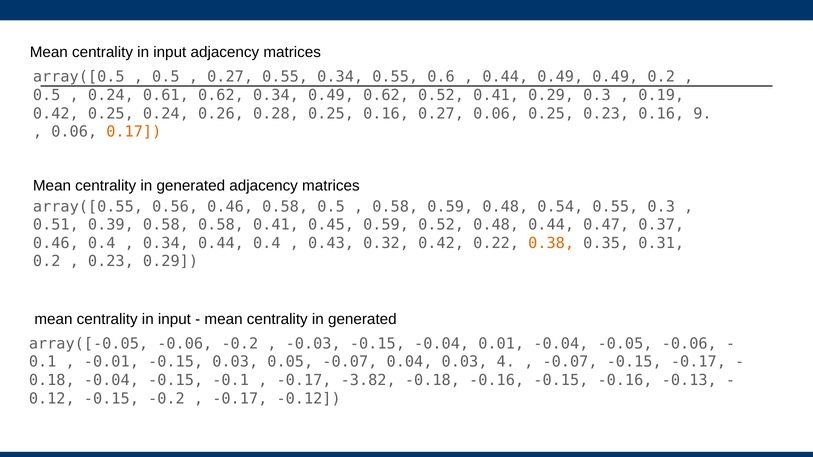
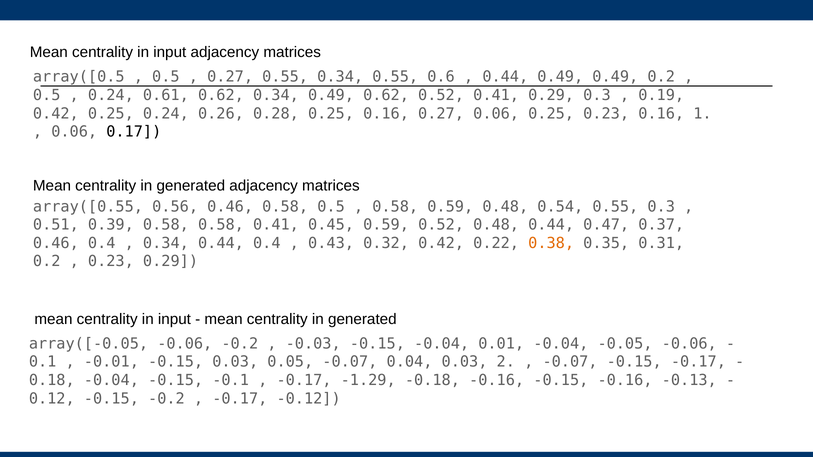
9: 9 -> 1 (702, 114)
0.17 colour: orange -> black (134, 132)
4: 4 -> 2 (506, 362)
-3.82: -3.82 -> -1.29 (368, 380)
